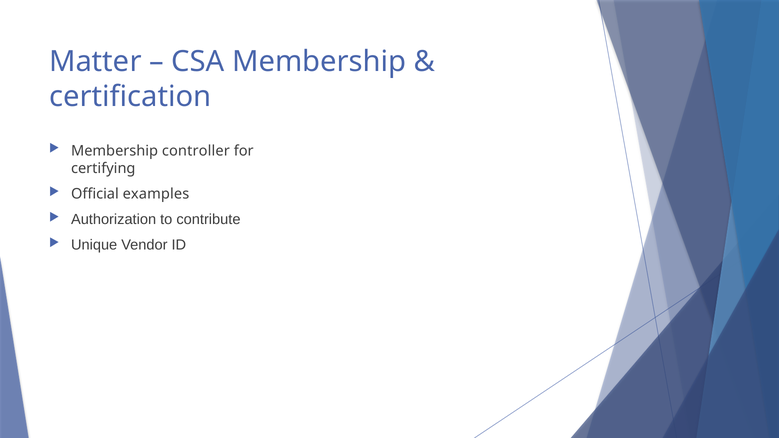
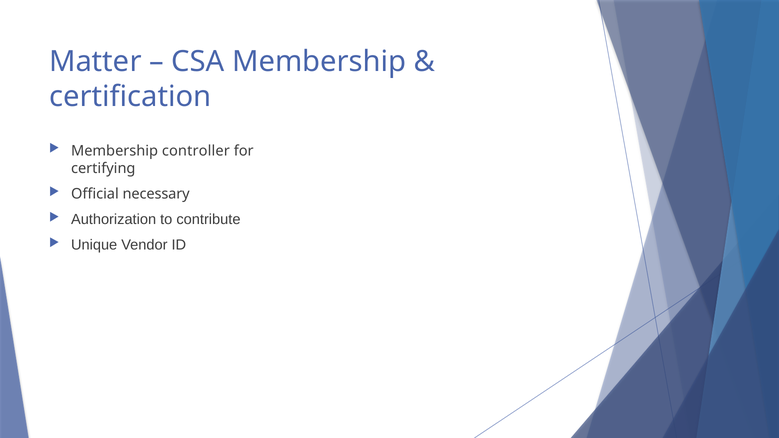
examples: examples -> necessary (156, 194)
